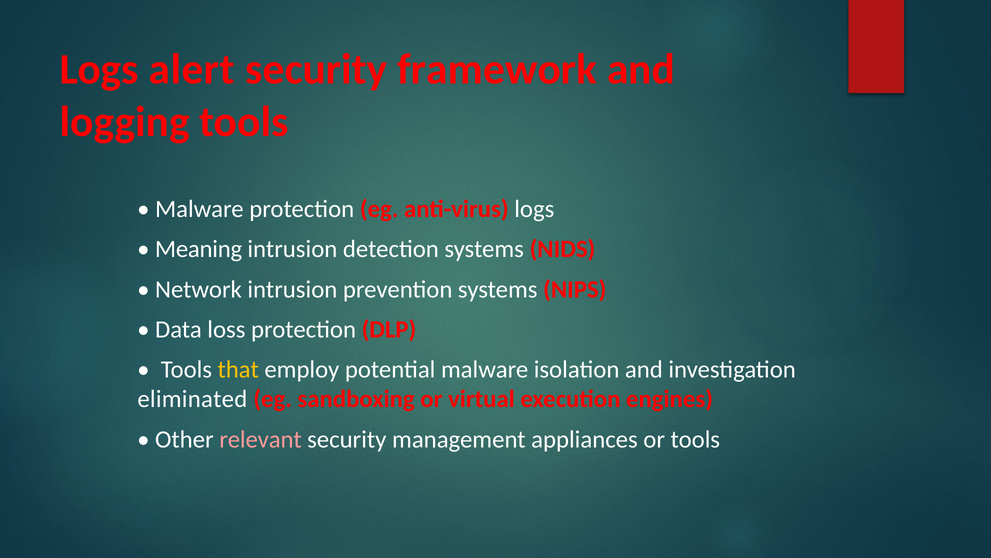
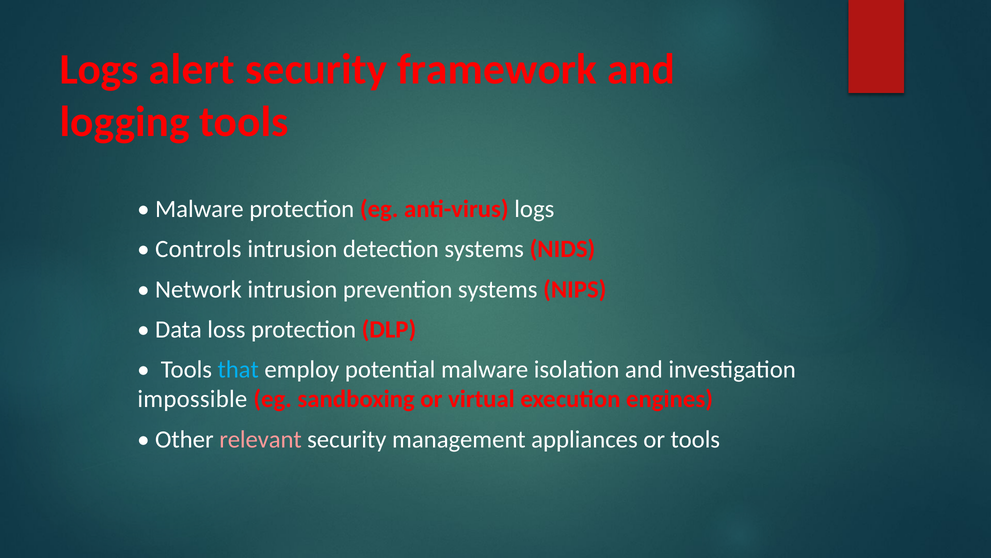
Meaning: Meaning -> Controls (198, 249)
that colour: yellow -> light blue (238, 369)
eliminated: eliminated -> impossible (192, 399)
